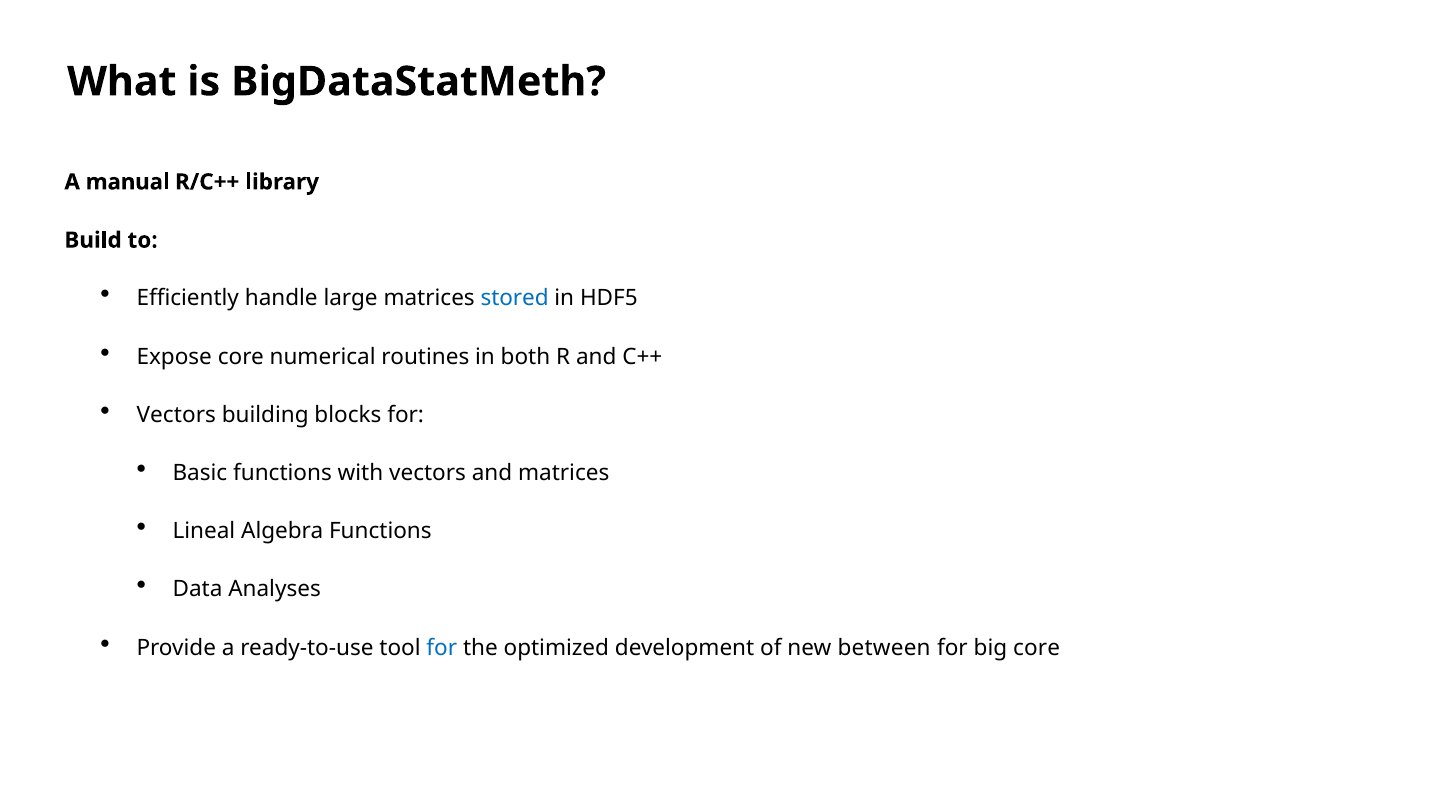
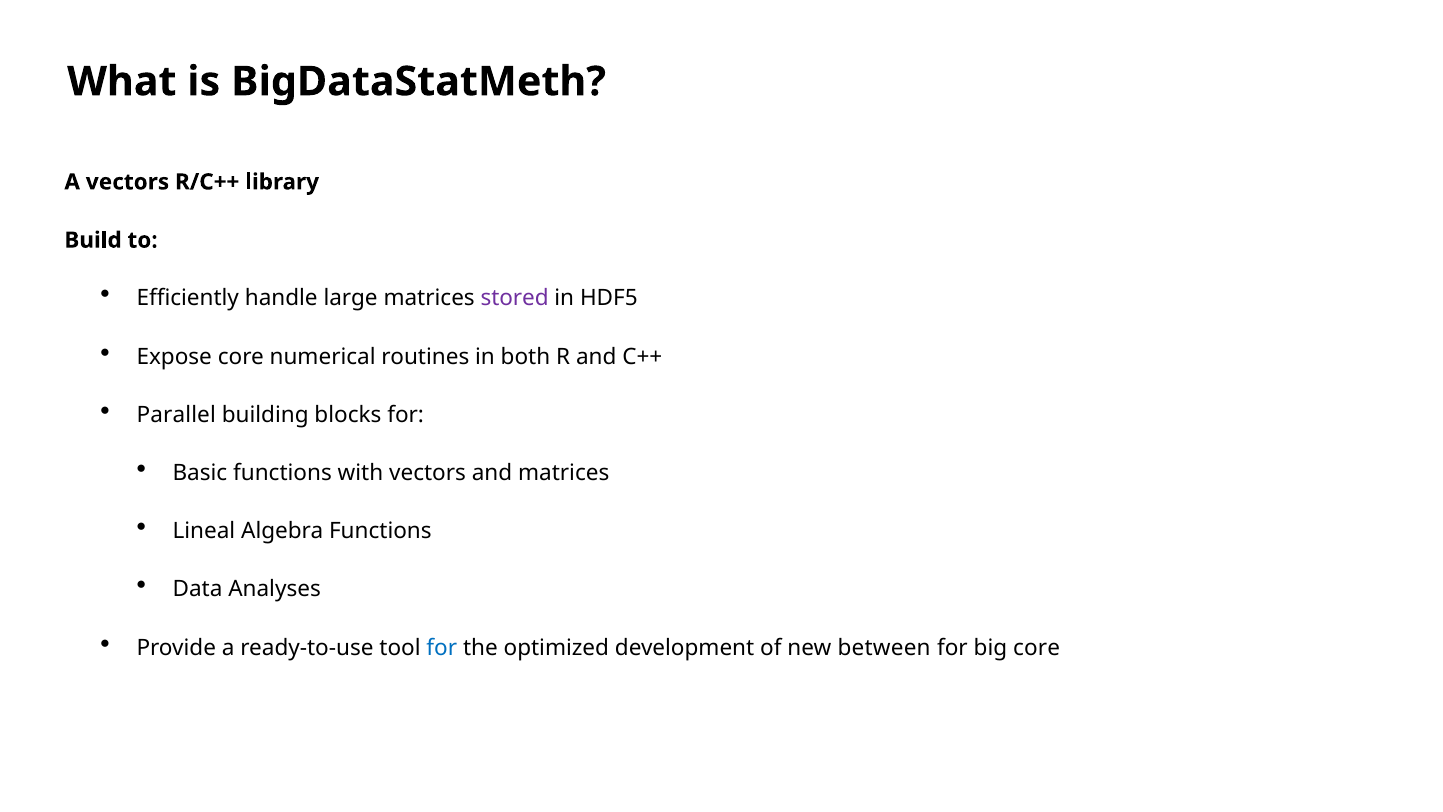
A manual: manual -> vectors (128, 182)
stored colour: blue -> purple (515, 298)
Vectors: Vectors -> Parallel (176, 415)
